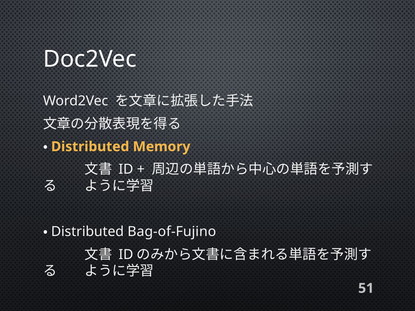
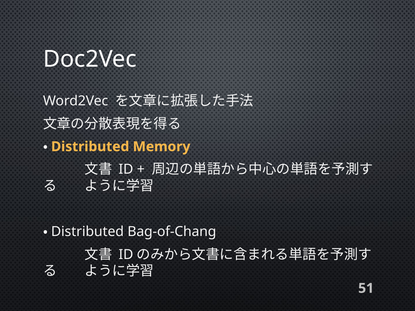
Bag-of-Fujino: Bag-of-Fujino -> Bag-of-Chang (172, 232)
